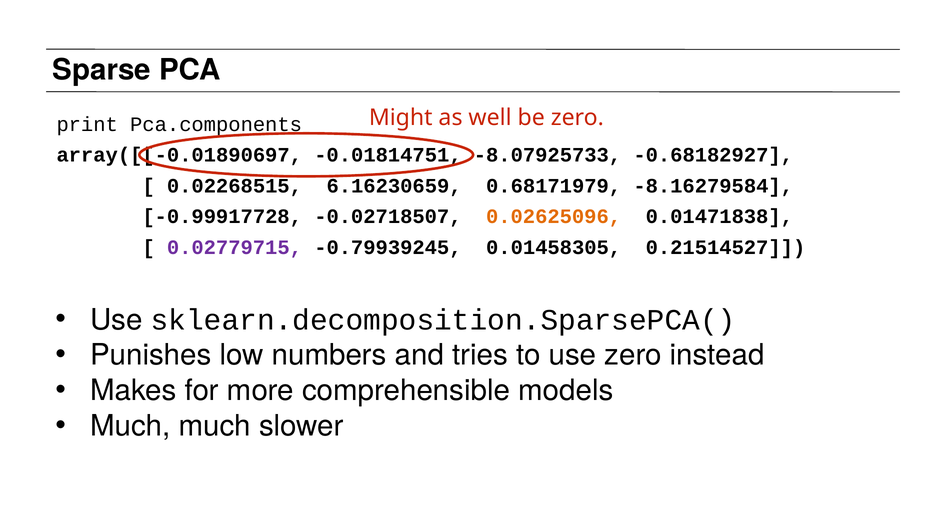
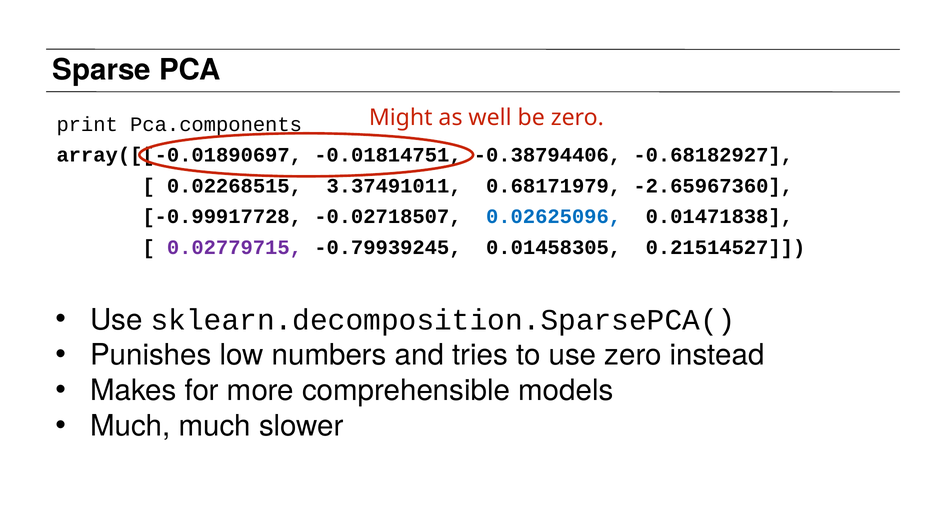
-8.07925733: -8.07925733 -> -0.38794406 (547, 155)
6.16230659: 6.16230659 -> 3.37491011 (394, 186)
-8.16279584: -8.16279584 -> -2.65967360 (713, 186)
0.02625096 colour: orange -> blue (554, 217)
